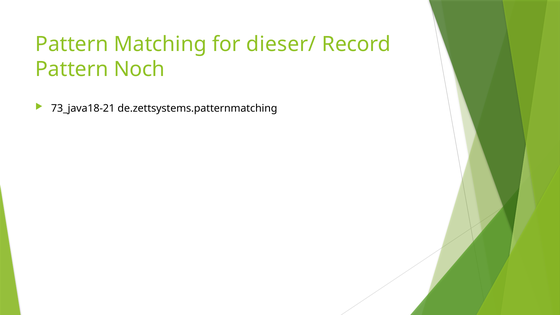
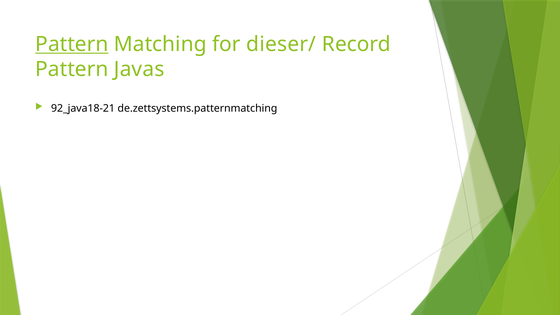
Pattern underline: none -> present (72, 44)
Noch: Noch -> Javas (139, 69)
73_java18-21: 73_java18-21 -> 92_java18-21 (83, 108)
